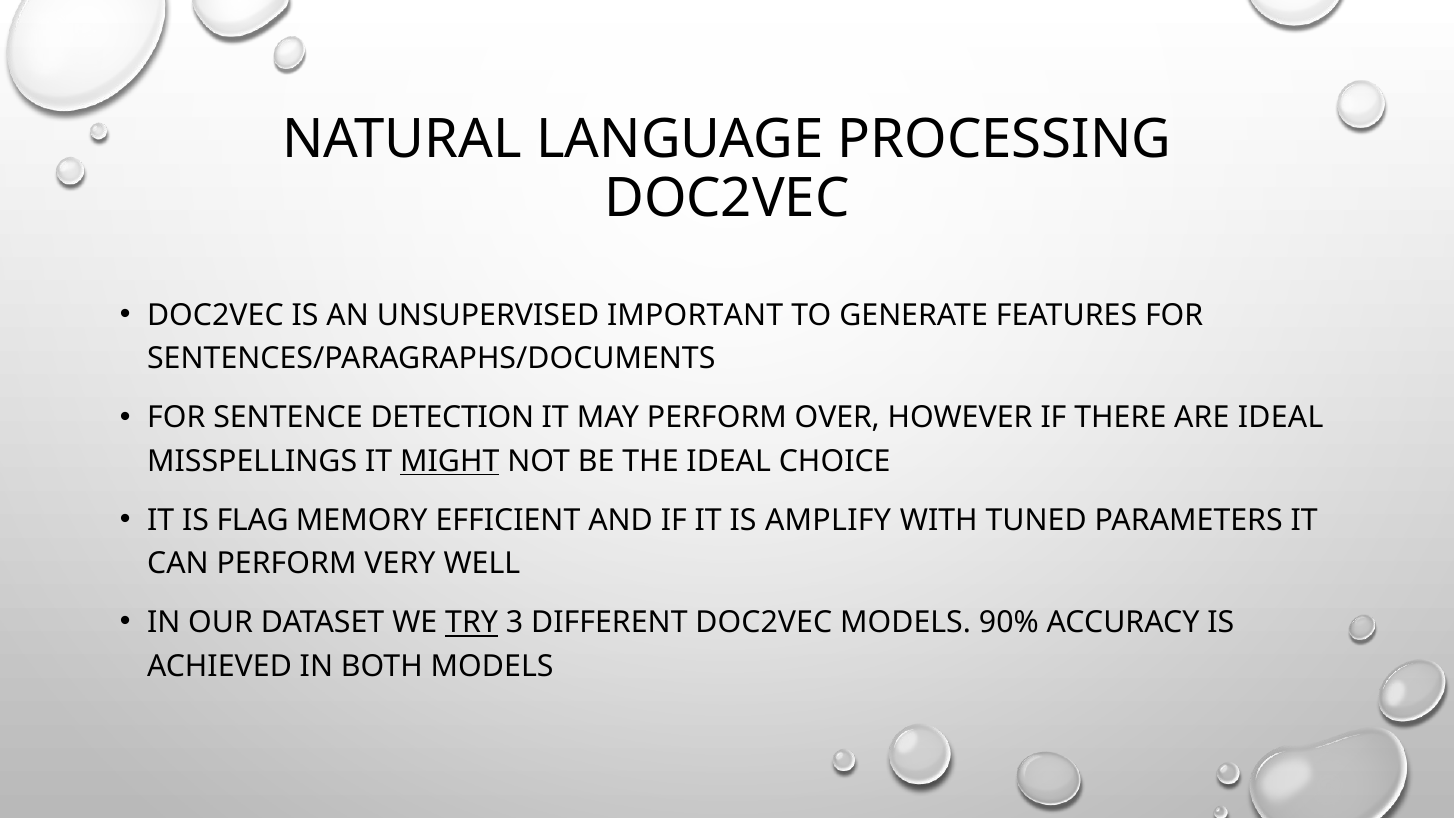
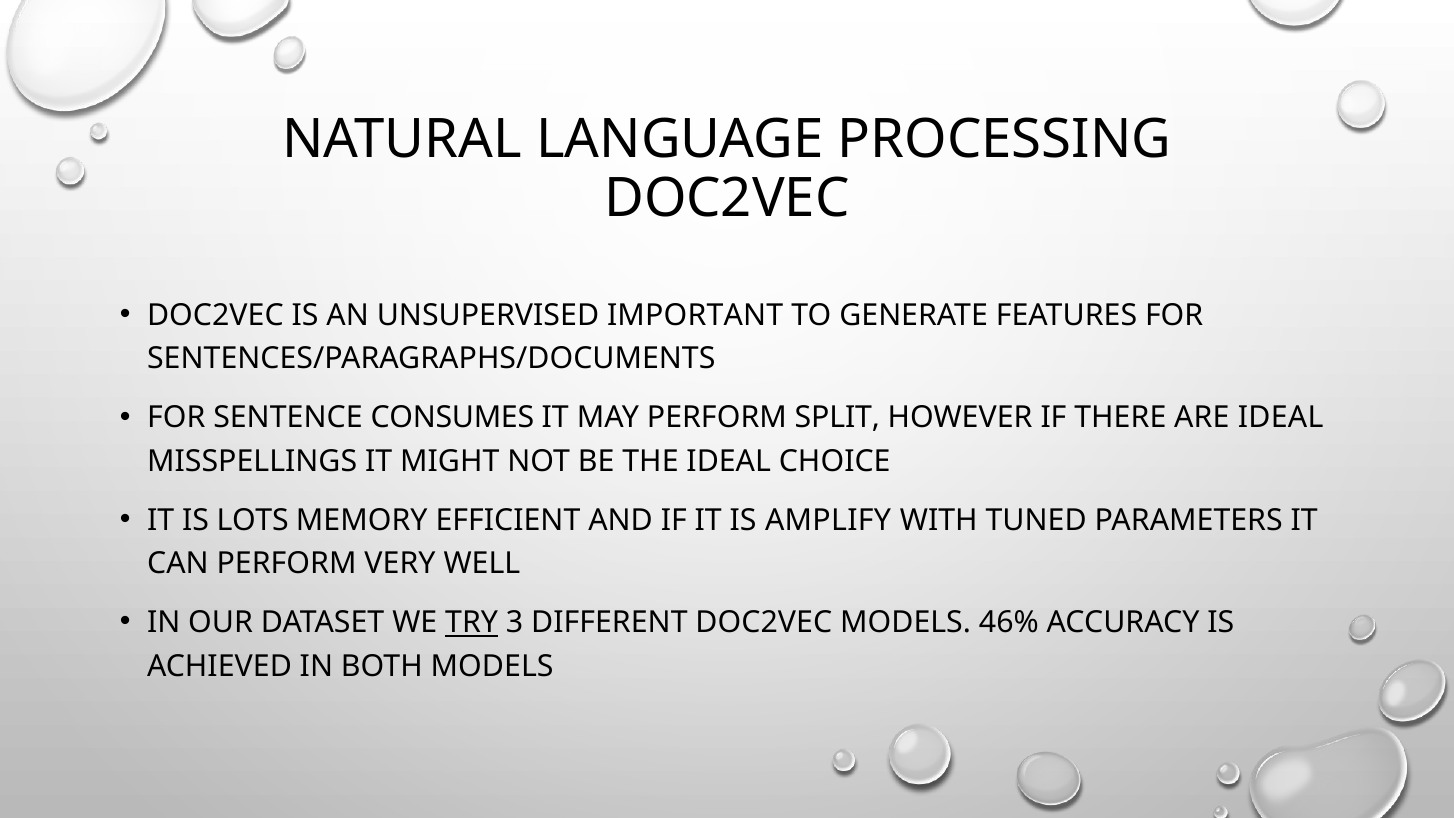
DETECTION: DETECTION -> CONSUMES (452, 418)
OVER: OVER -> SPLIT (837, 418)
MIGHT underline: present -> none (450, 461)
FLAG: FLAG -> LOTS (253, 520)
90%: 90% -> 46% (1009, 622)
